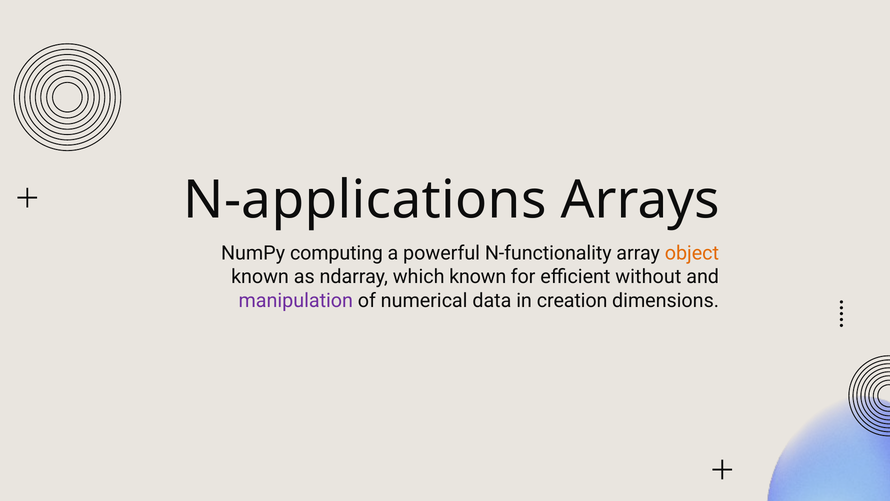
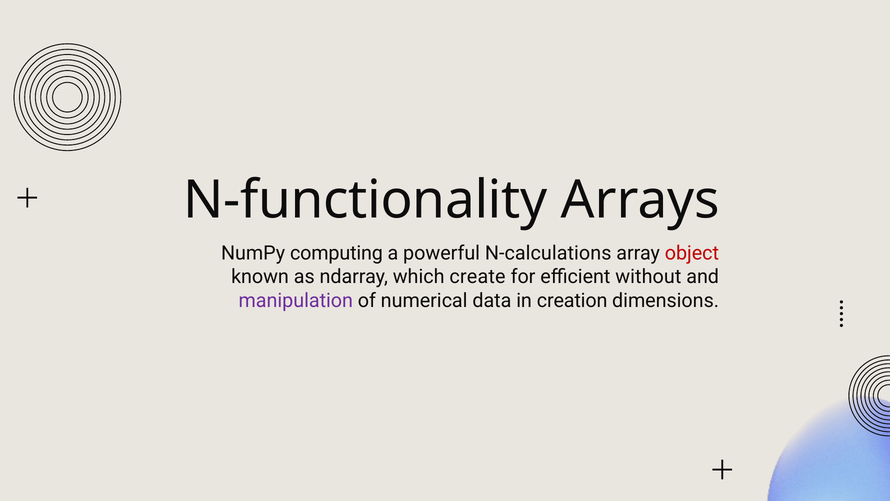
N-applications: N-applications -> N-functionality (365, 200)
N-functionality: N-functionality -> N-calculations (548, 253)
object colour: orange -> red (692, 253)
which known: known -> create (478, 277)
